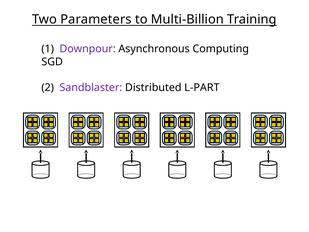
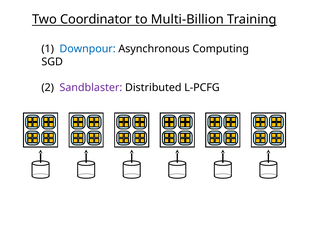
Parameters: Parameters -> Coordinator (96, 19)
Downpour colour: purple -> blue (88, 49)
L-PART: L-PART -> L-PCFG (202, 87)
